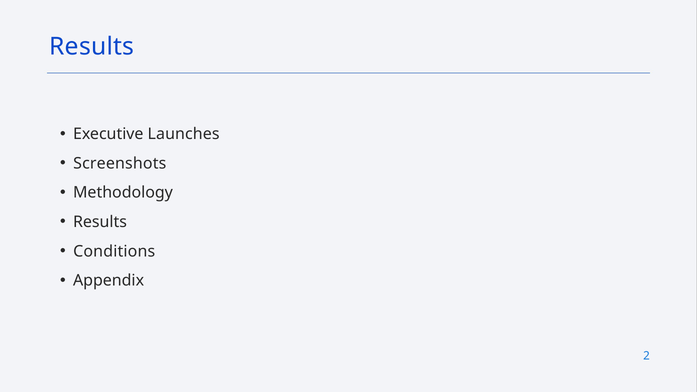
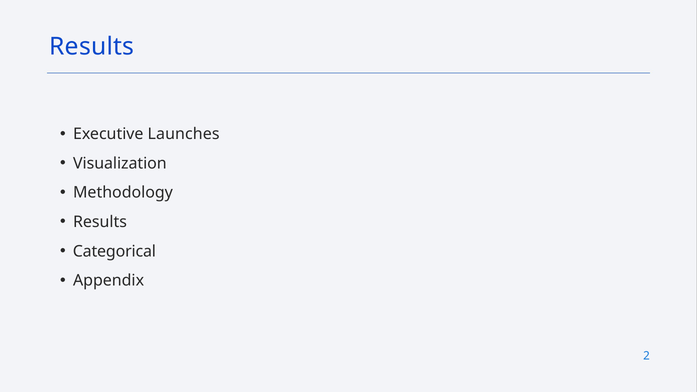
Screenshots: Screenshots -> Visualization (120, 163)
Conditions: Conditions -> Categorical (114, 251)
